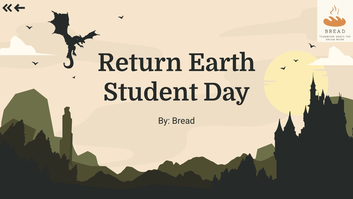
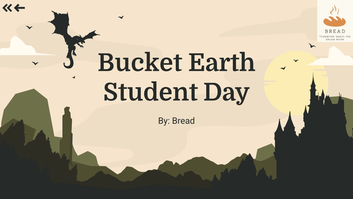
Return: Return -> Bucket (140, 63)
